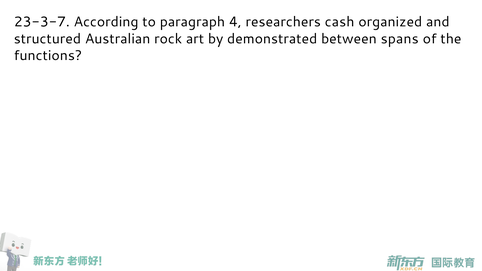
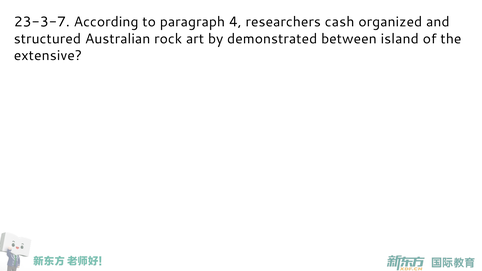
spans: spans -> island (400, 39)
functions: functions -> extensive (48, 56)
